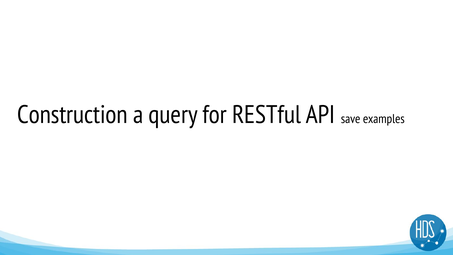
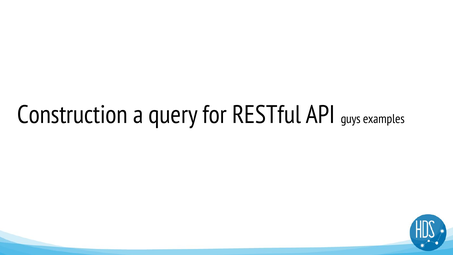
save: save -> guys (351, 119)
